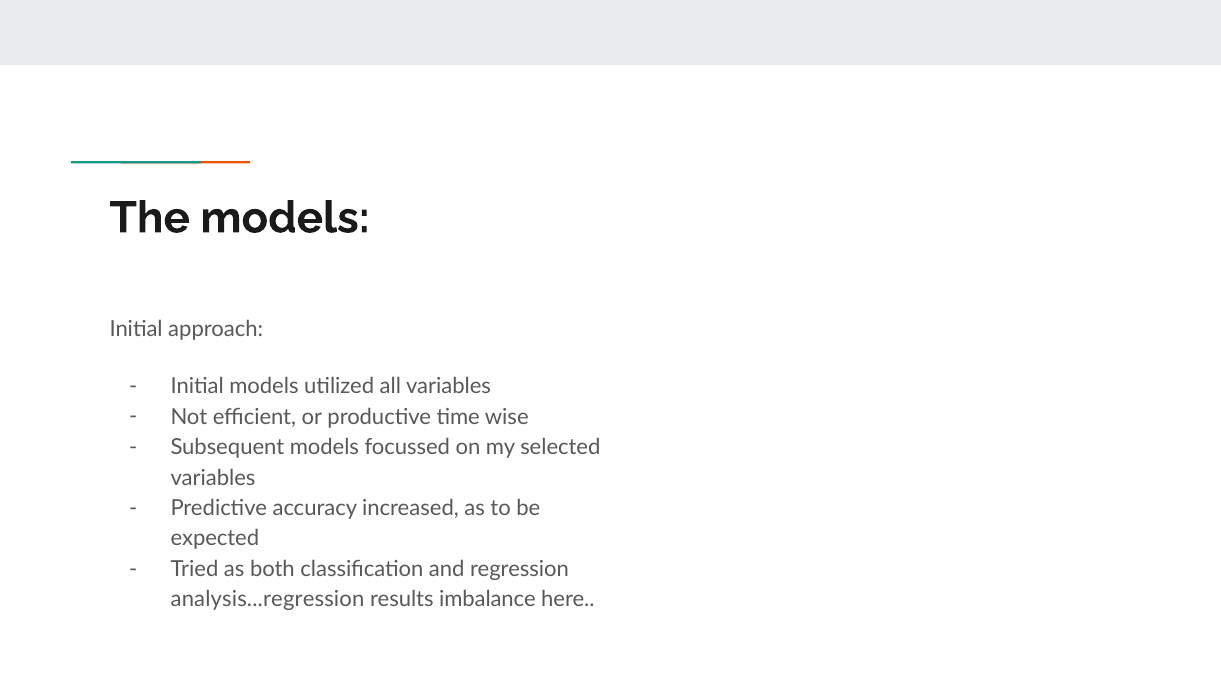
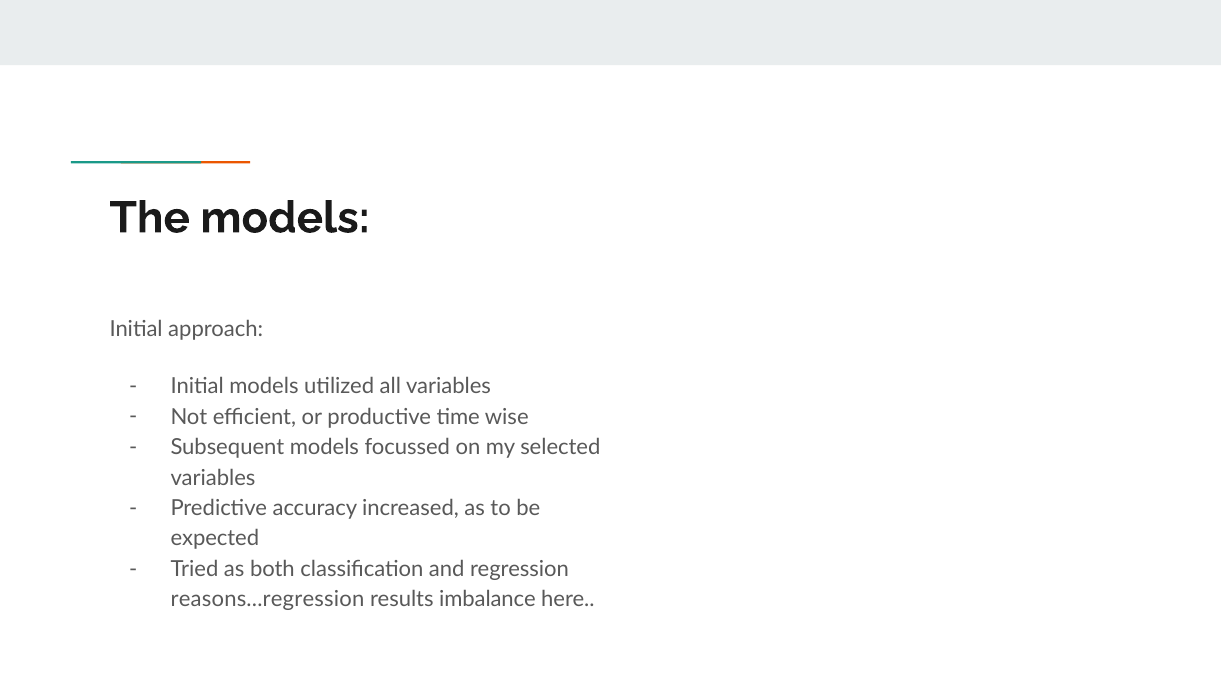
analysis...regression: analysis...regression -> reasons...regression (267, 599)
